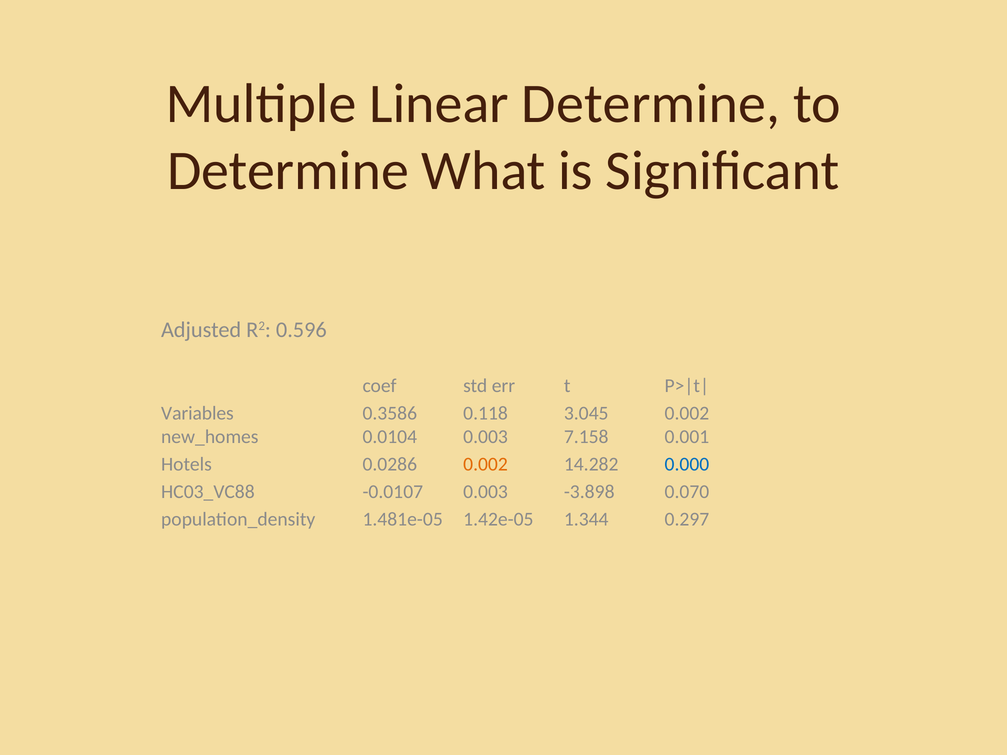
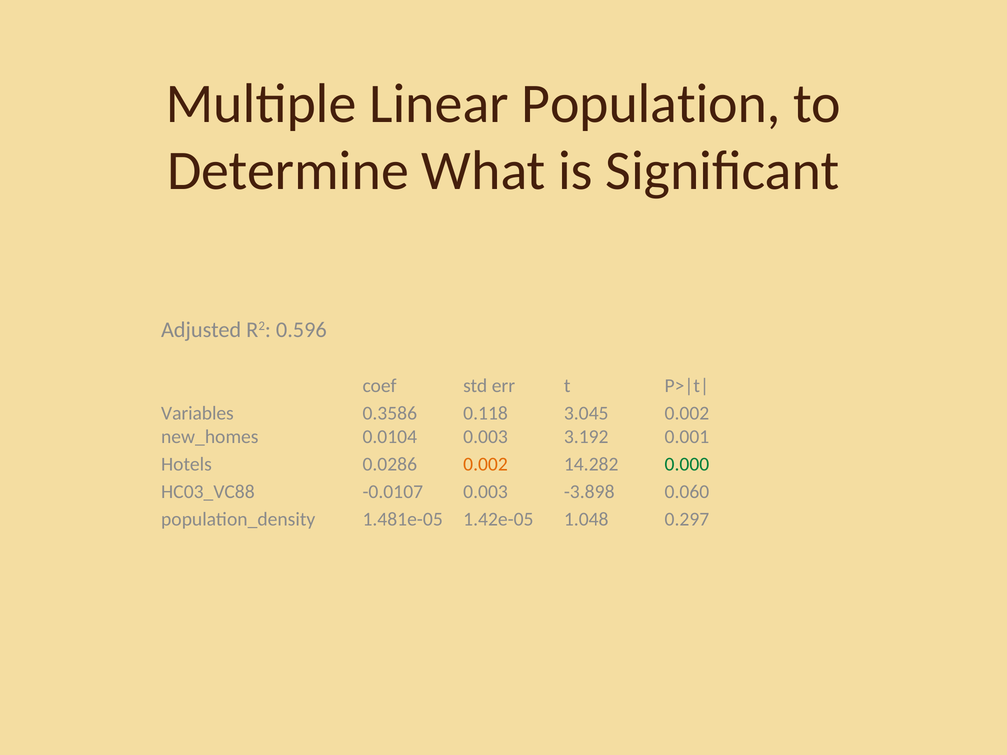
Linear Determine: Determine -> Population (651, 104)
7.158: 7.158 -> 3.192 (586, 437)
0.000 colour: blue -> green (687, 464)
0.070: 0.070 -> 0.060 (687, 492)
1.344: 1.344 -> 1.048 (586, 519)
